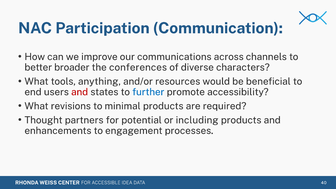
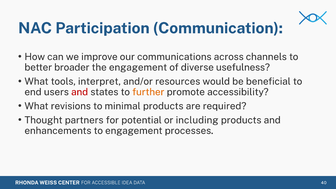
the conferences: conferences -> engagement (138, 67)
characters: characters -> usefulness (243, 67)
anything: anything -> interpret (99, 81)
further colour: blue -> orange (148, 92)
